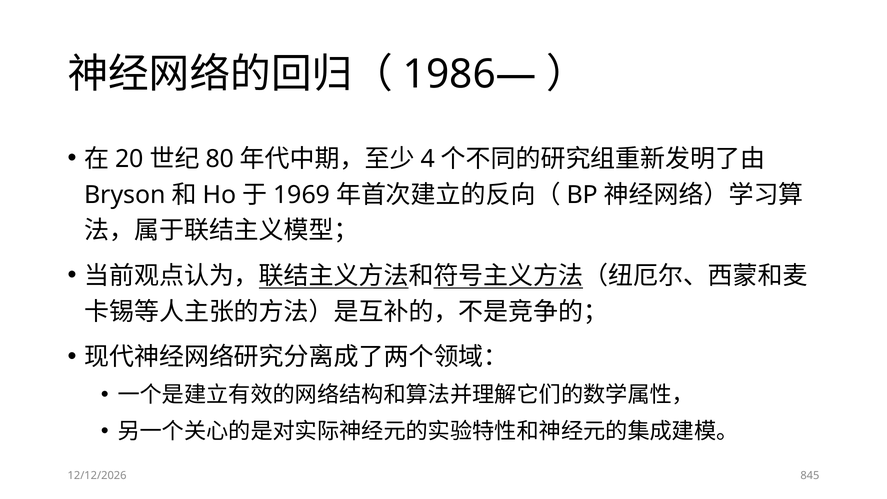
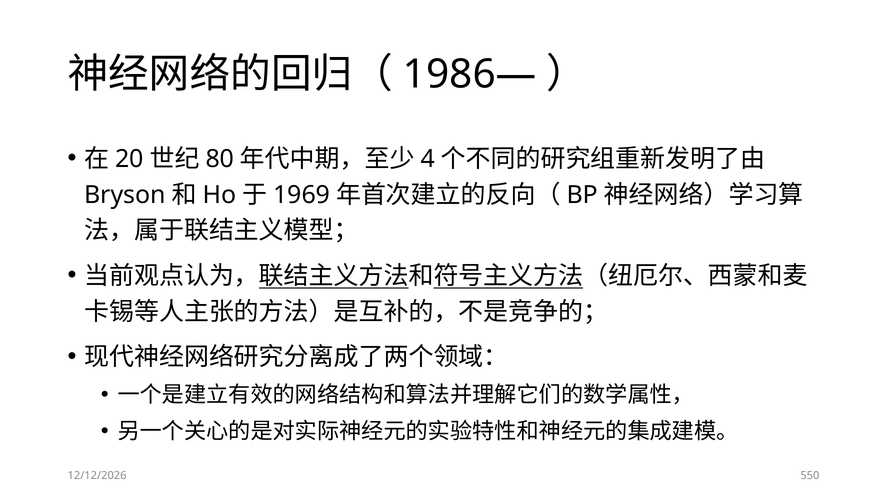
845: 845 -> 550 (810, 476)
